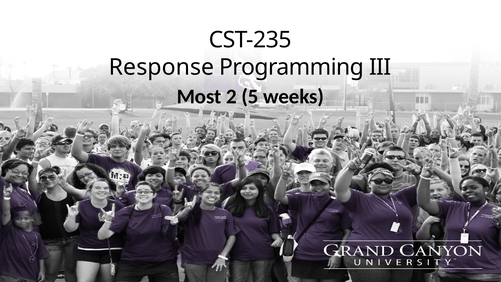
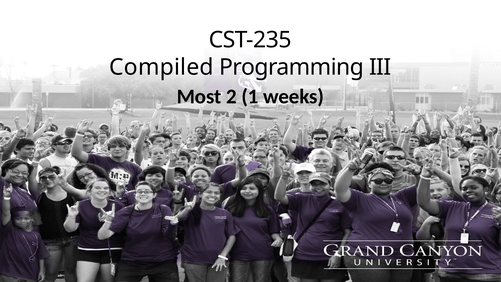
Response: Response -> Compiled (161, 67)
5: 5 -> 1 (250, 97)
